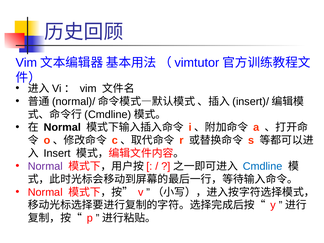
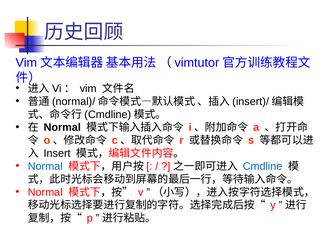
Normal colour: purple -> blue (45, 166)
